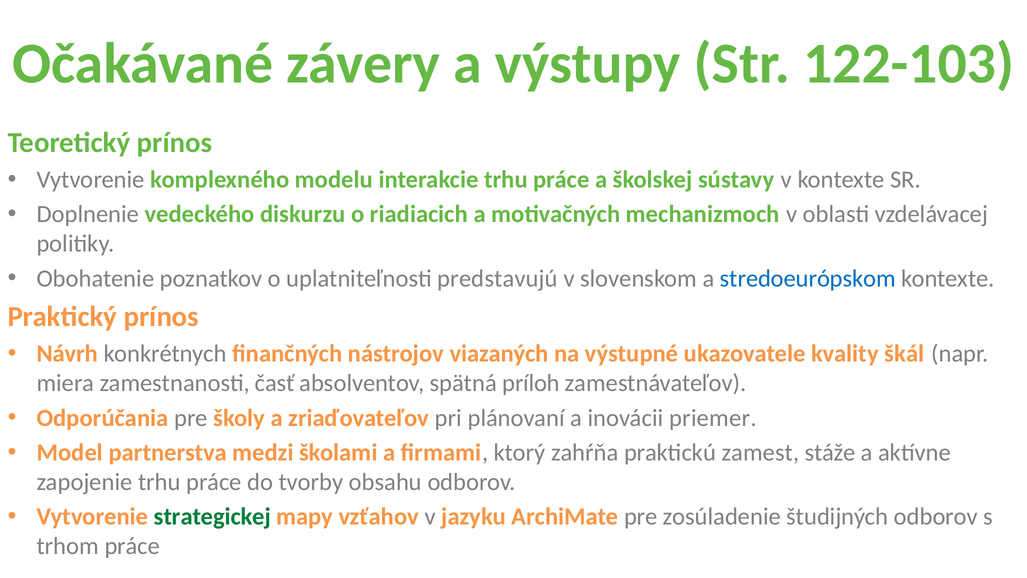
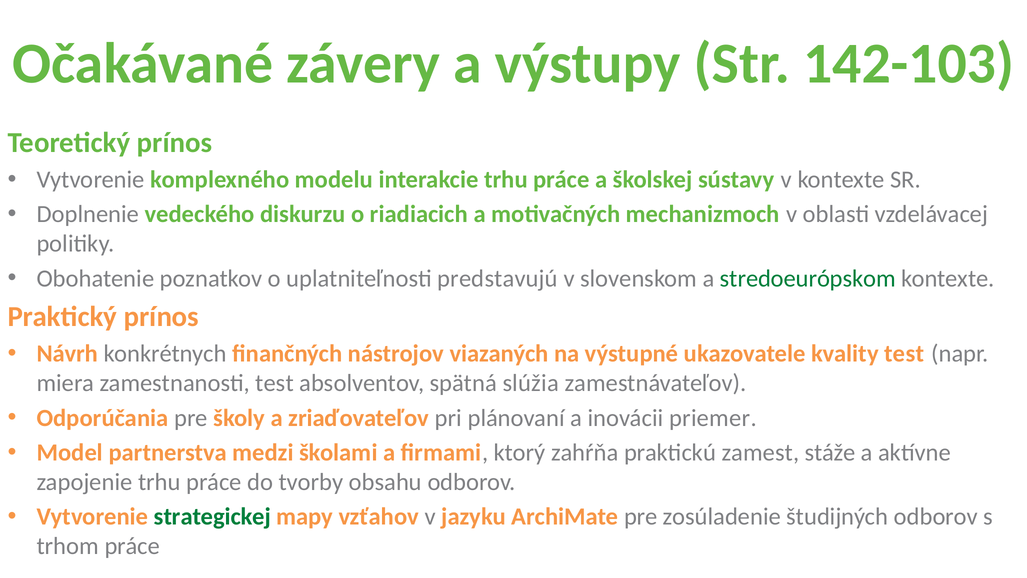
122-103: 122-103 -> 142-103 (909, 64)
stredoeurópskom colour: blue -> green (808, 278)
kvality škál: škál -> test (904, 354)
zamestnanosti časť: časť -> test (275, 383)
príloh: príloh -> slúžia (531, 383)
